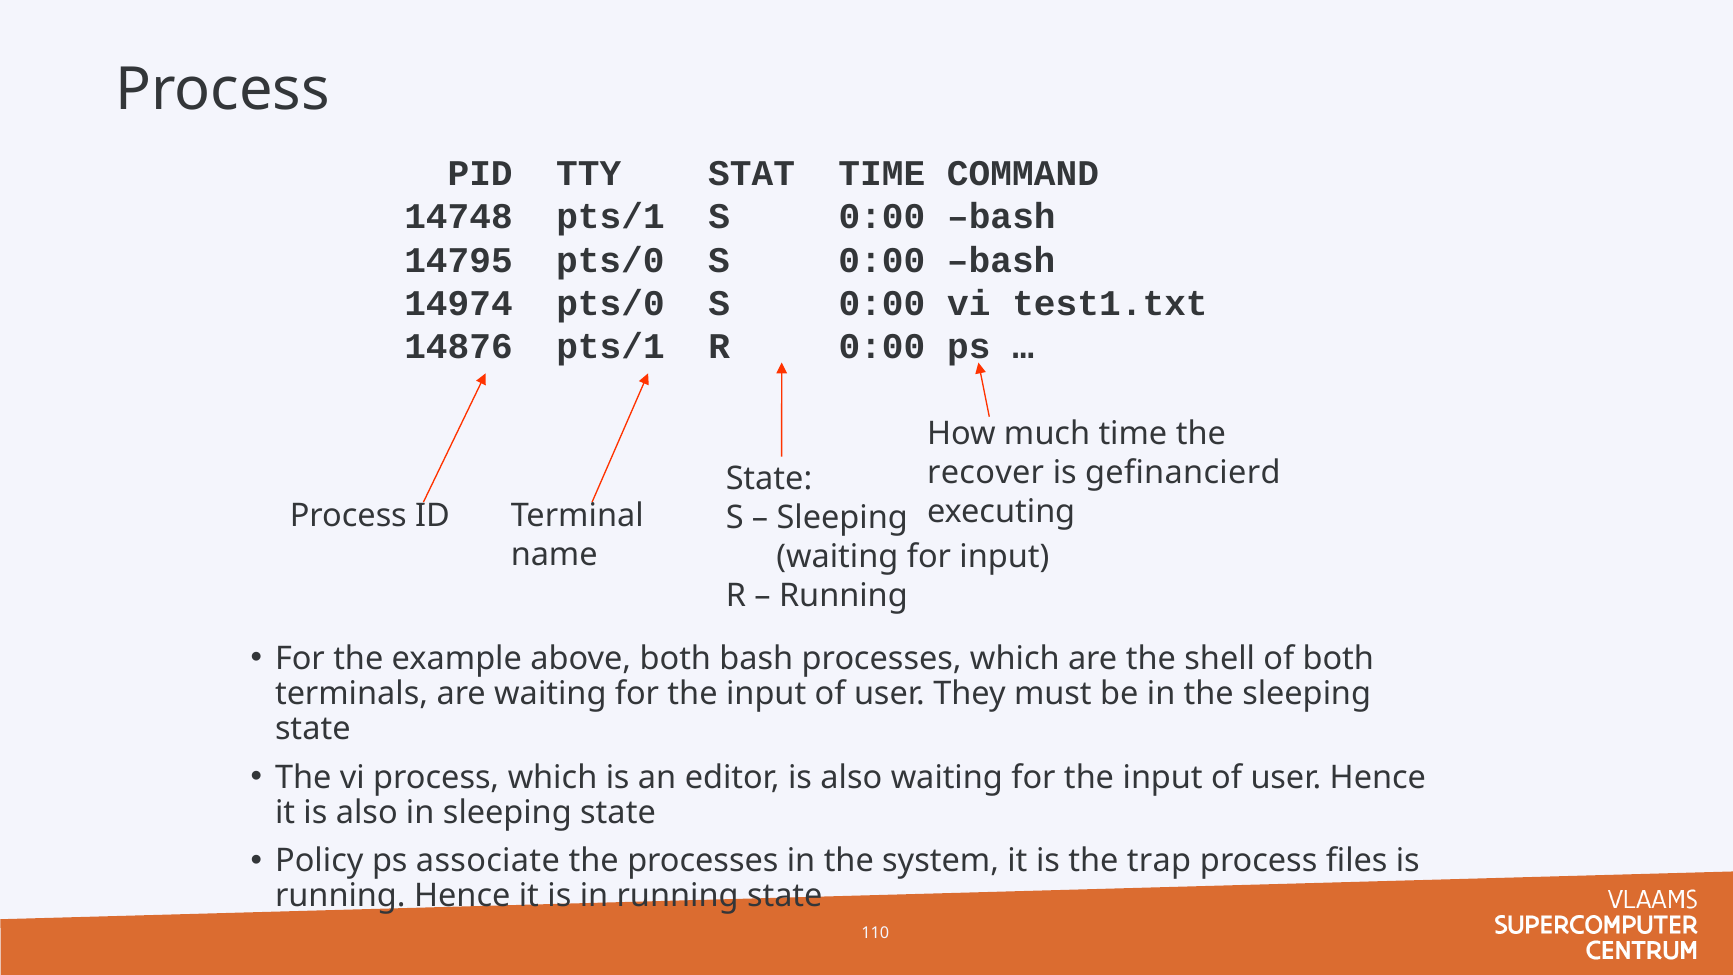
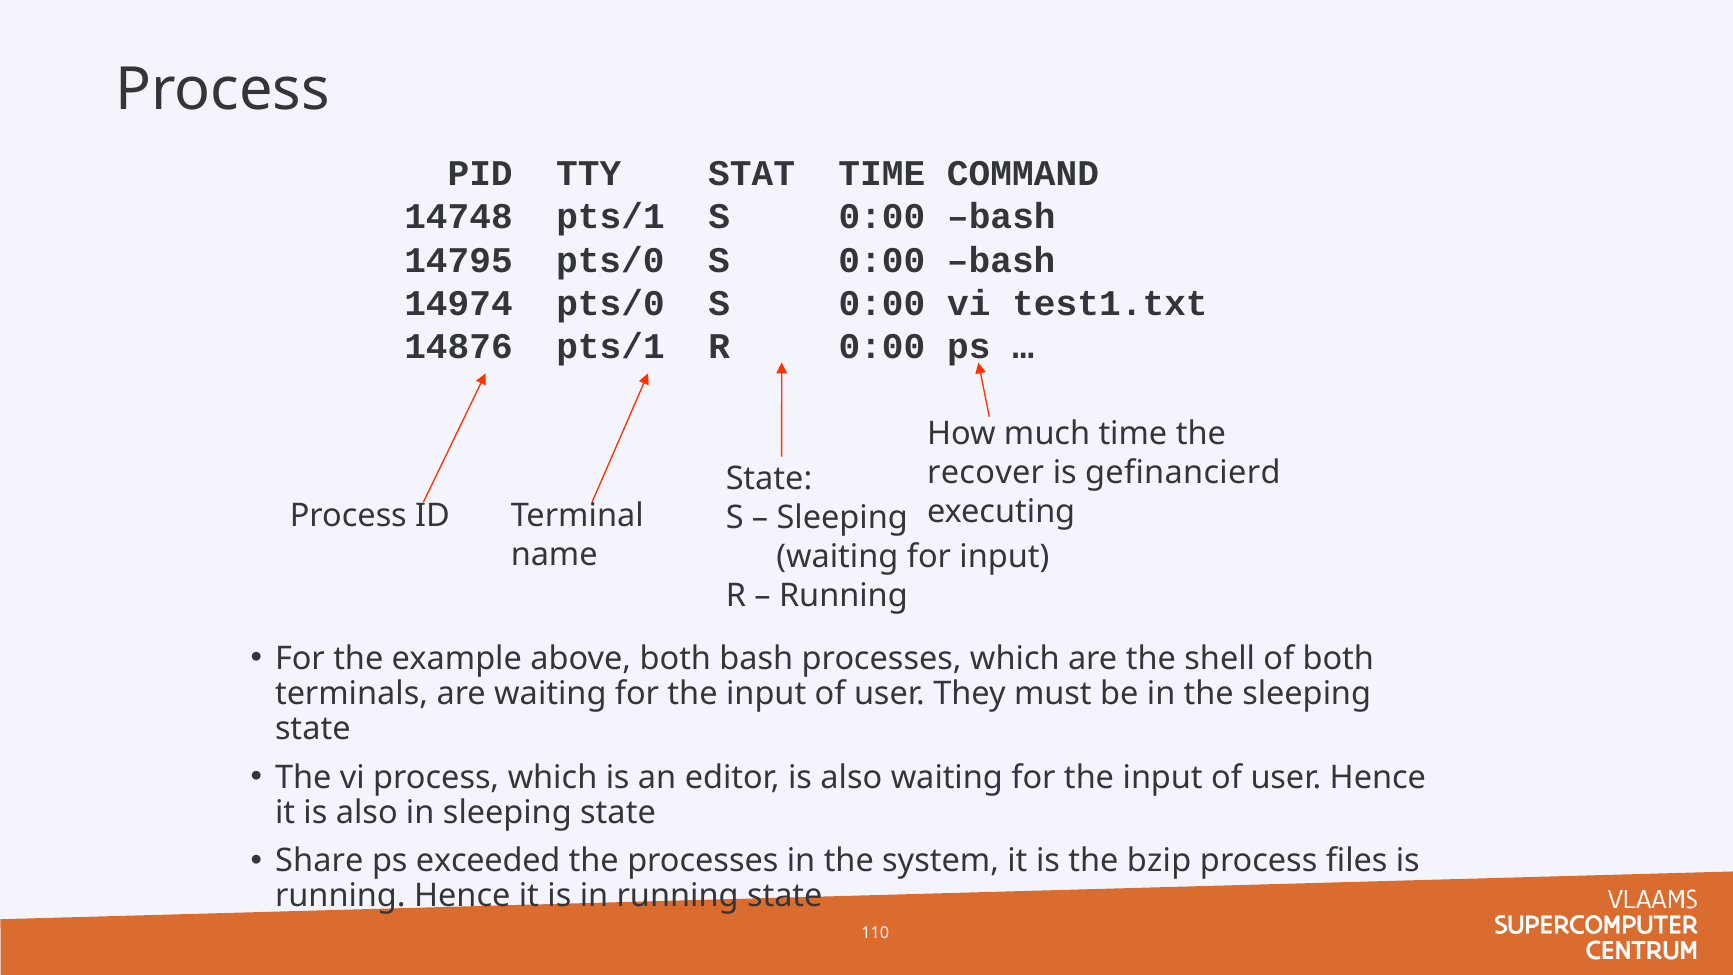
Policy: Policy -> Share (319, 861)
associate: associate -> exceeded (488, 861)
trap: trap -> bzip (1159, 861)
